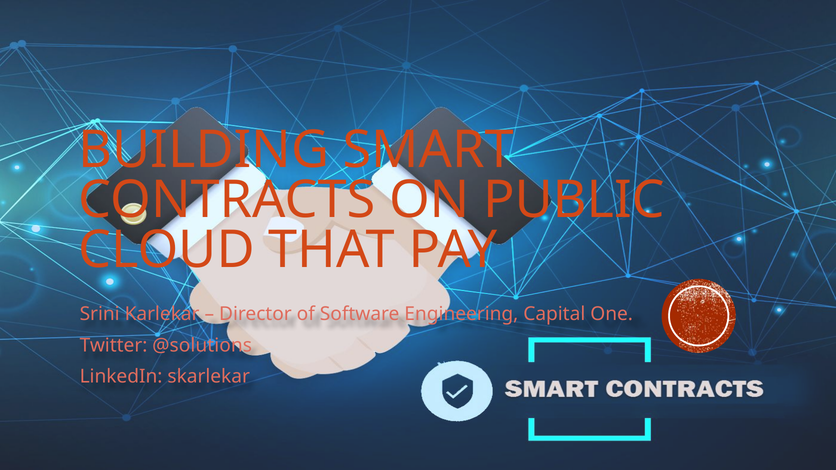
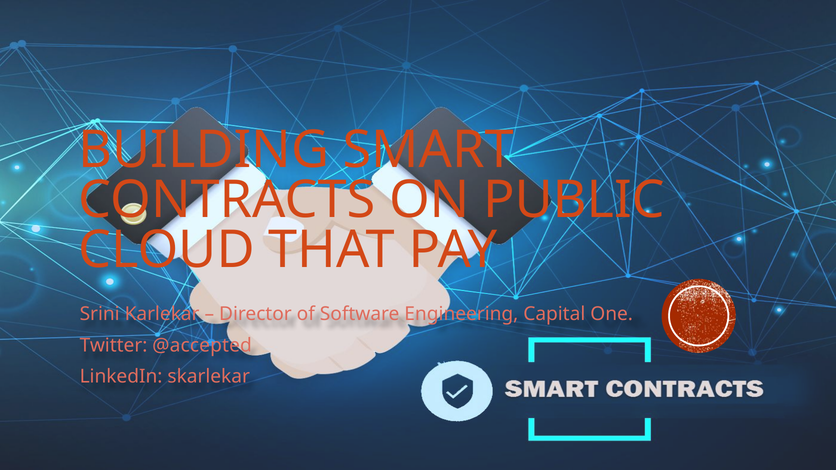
@solutions: @solutions -> @accepted (202, 345)
